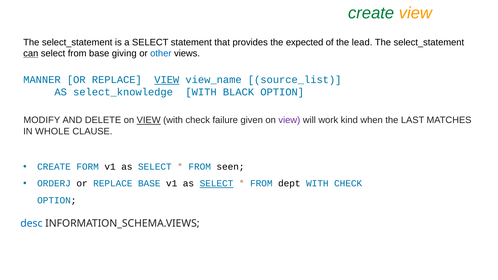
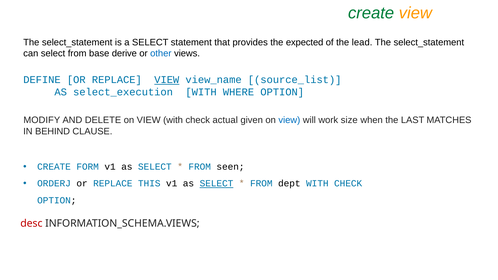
can underline: present -> none (31, 54)
giving: giving -> derive (124, 54)
MANNER: MANNER -> DEFINE (42, 80)
select_knowledge: select_knowledge -> select_execution (123, 92)
BLACK: BLACK -> WHERE (238, 92)
VIEW underline: present -> none (149, 120)
failure: failure -> actual (225, 120)
view colour: purple -> blue (289, 120)
kind: kind -> size (349, 120)
WHOLE: WHOLE -> BEHIND (53, 131)
REPLACE BASE: BASE -> THIS (149, 184)
desc colour: blue -> red (31, 224)
